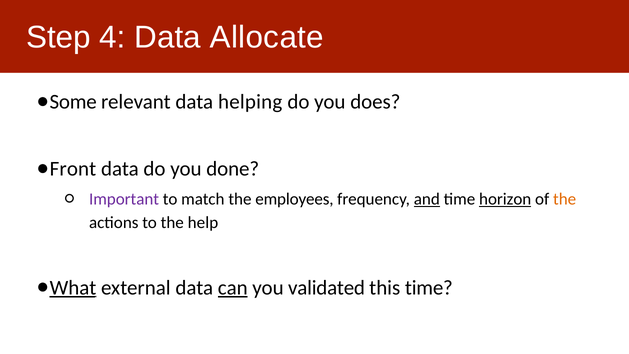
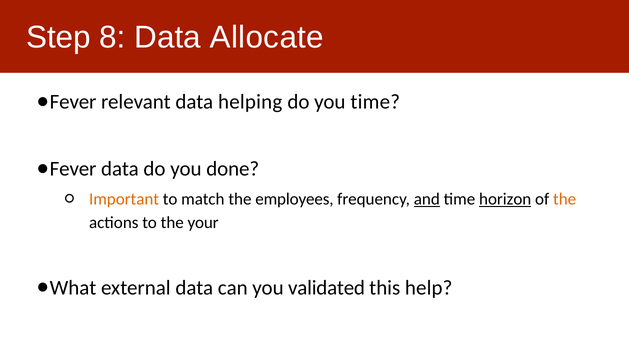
4: 4 -> 8 (113, 37)
Some: Some -> Fever (73, 102)
you does: does -> time (375, 102)
Front: Front -> Fever (73, 169)
Important colour: purple -> orange (124, 199)
help: help -> your (203, 223)
What underline: present -> none (73, 287)
can underline: present -> none (233, 287)
this time: time -> help (429, 287)
